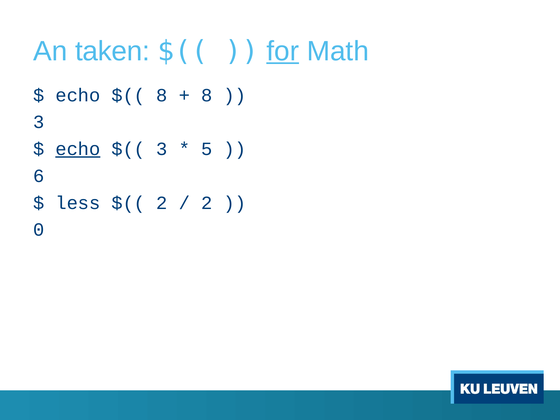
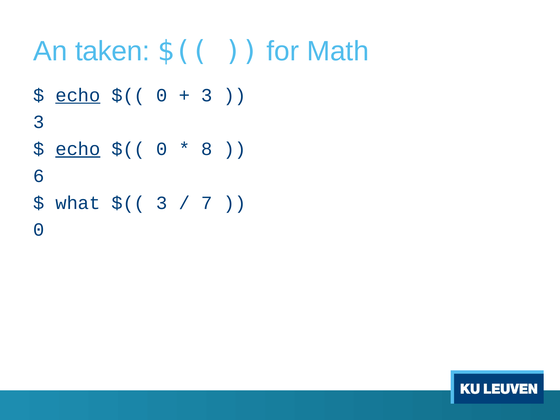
for underline: present -> none (283, 51)
echo underline: none -> present (78, 95)
8: 8 -> 0 (162, 95)
8: 8 -> 3 (207, 95)
3: 3 -> 0 (162, 149)
5: 5 -> 8 (207, 149)
less: less -> what (78, 203)
2: 2 -> 3 (162, 203)
2: 2 -> 7 (207, 203)
